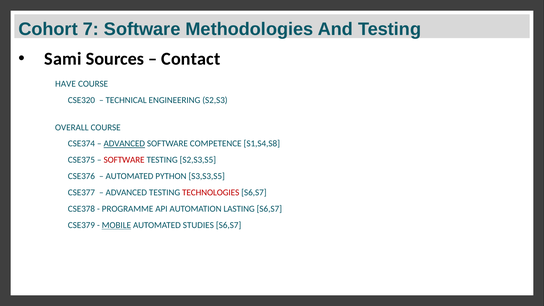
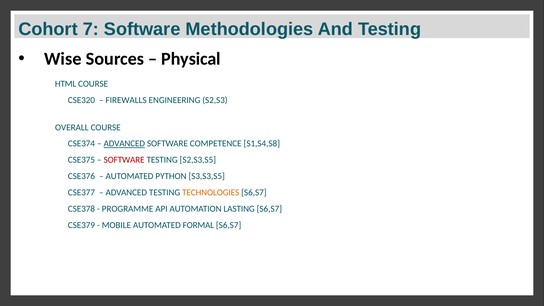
Sami: Sami -> Wise (63, 59)
Contact: Contact -> Physical (191, 59)
HAVE: HAVE -> HTML (66, 84)
TECHNICAL: TECHNICAL -> FIREWALLS (126, 100)
TECHNOLOGIES colour: red -> orange (211, 193)
MOBILE underline: present -> none (116, 225)
STUDIES: STUDIES -> FORMAL (198, 225)
